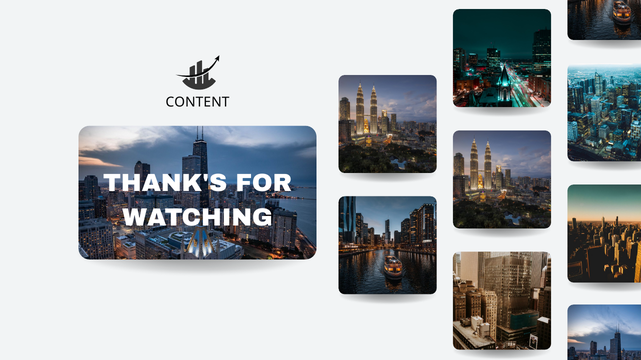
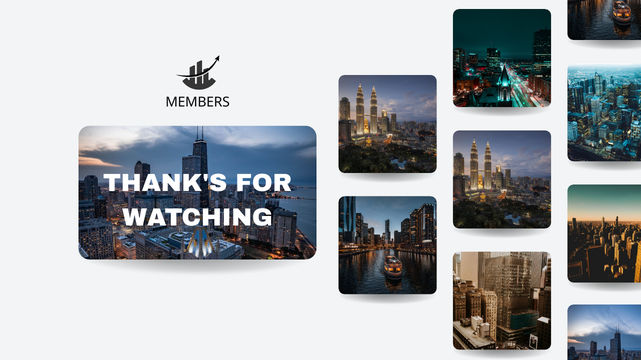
CONTENT: CONTENT -> MEMBERS (198, 102)
